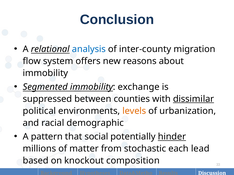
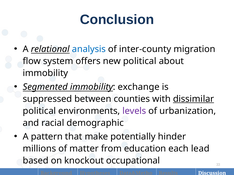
new reasons: reasons -> political (140, 61)
levels colour: orange -> purple (134, 111)
social: social -> make (96, 137)
hinder underline: present -> none (172, 137)
stochastic: stochastic -> education (145, 149)
composition: composition -> occupational (133, 161)
